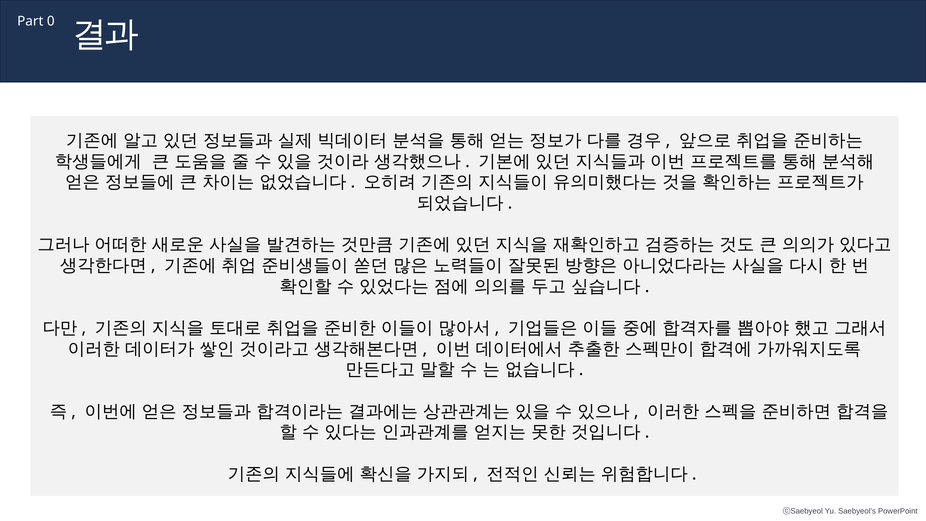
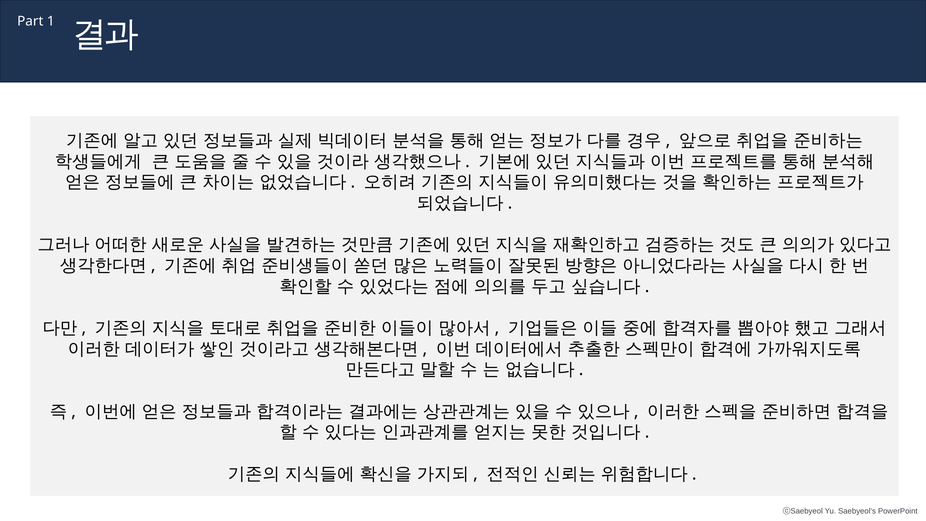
0: 0 -> 1 (51, 21)
